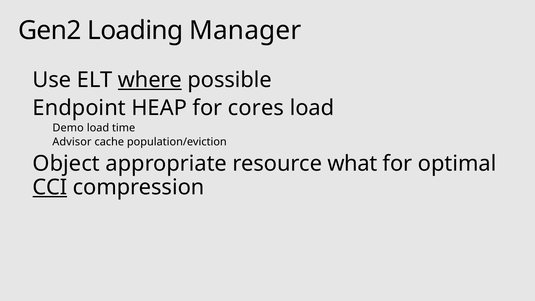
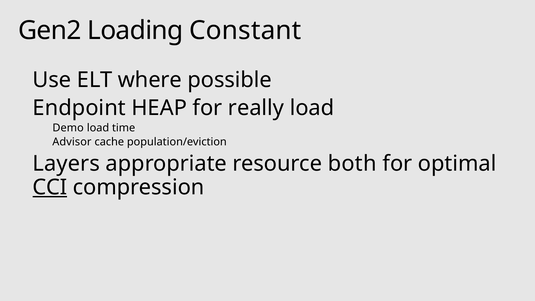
Manager: Manager -> Constant (245, 31)
where underline: present -> none (150, 80)
cores: cores -> really (256, 108)
Object: Object -> Layers (66, 164)
what: what -> both (352, 164)
